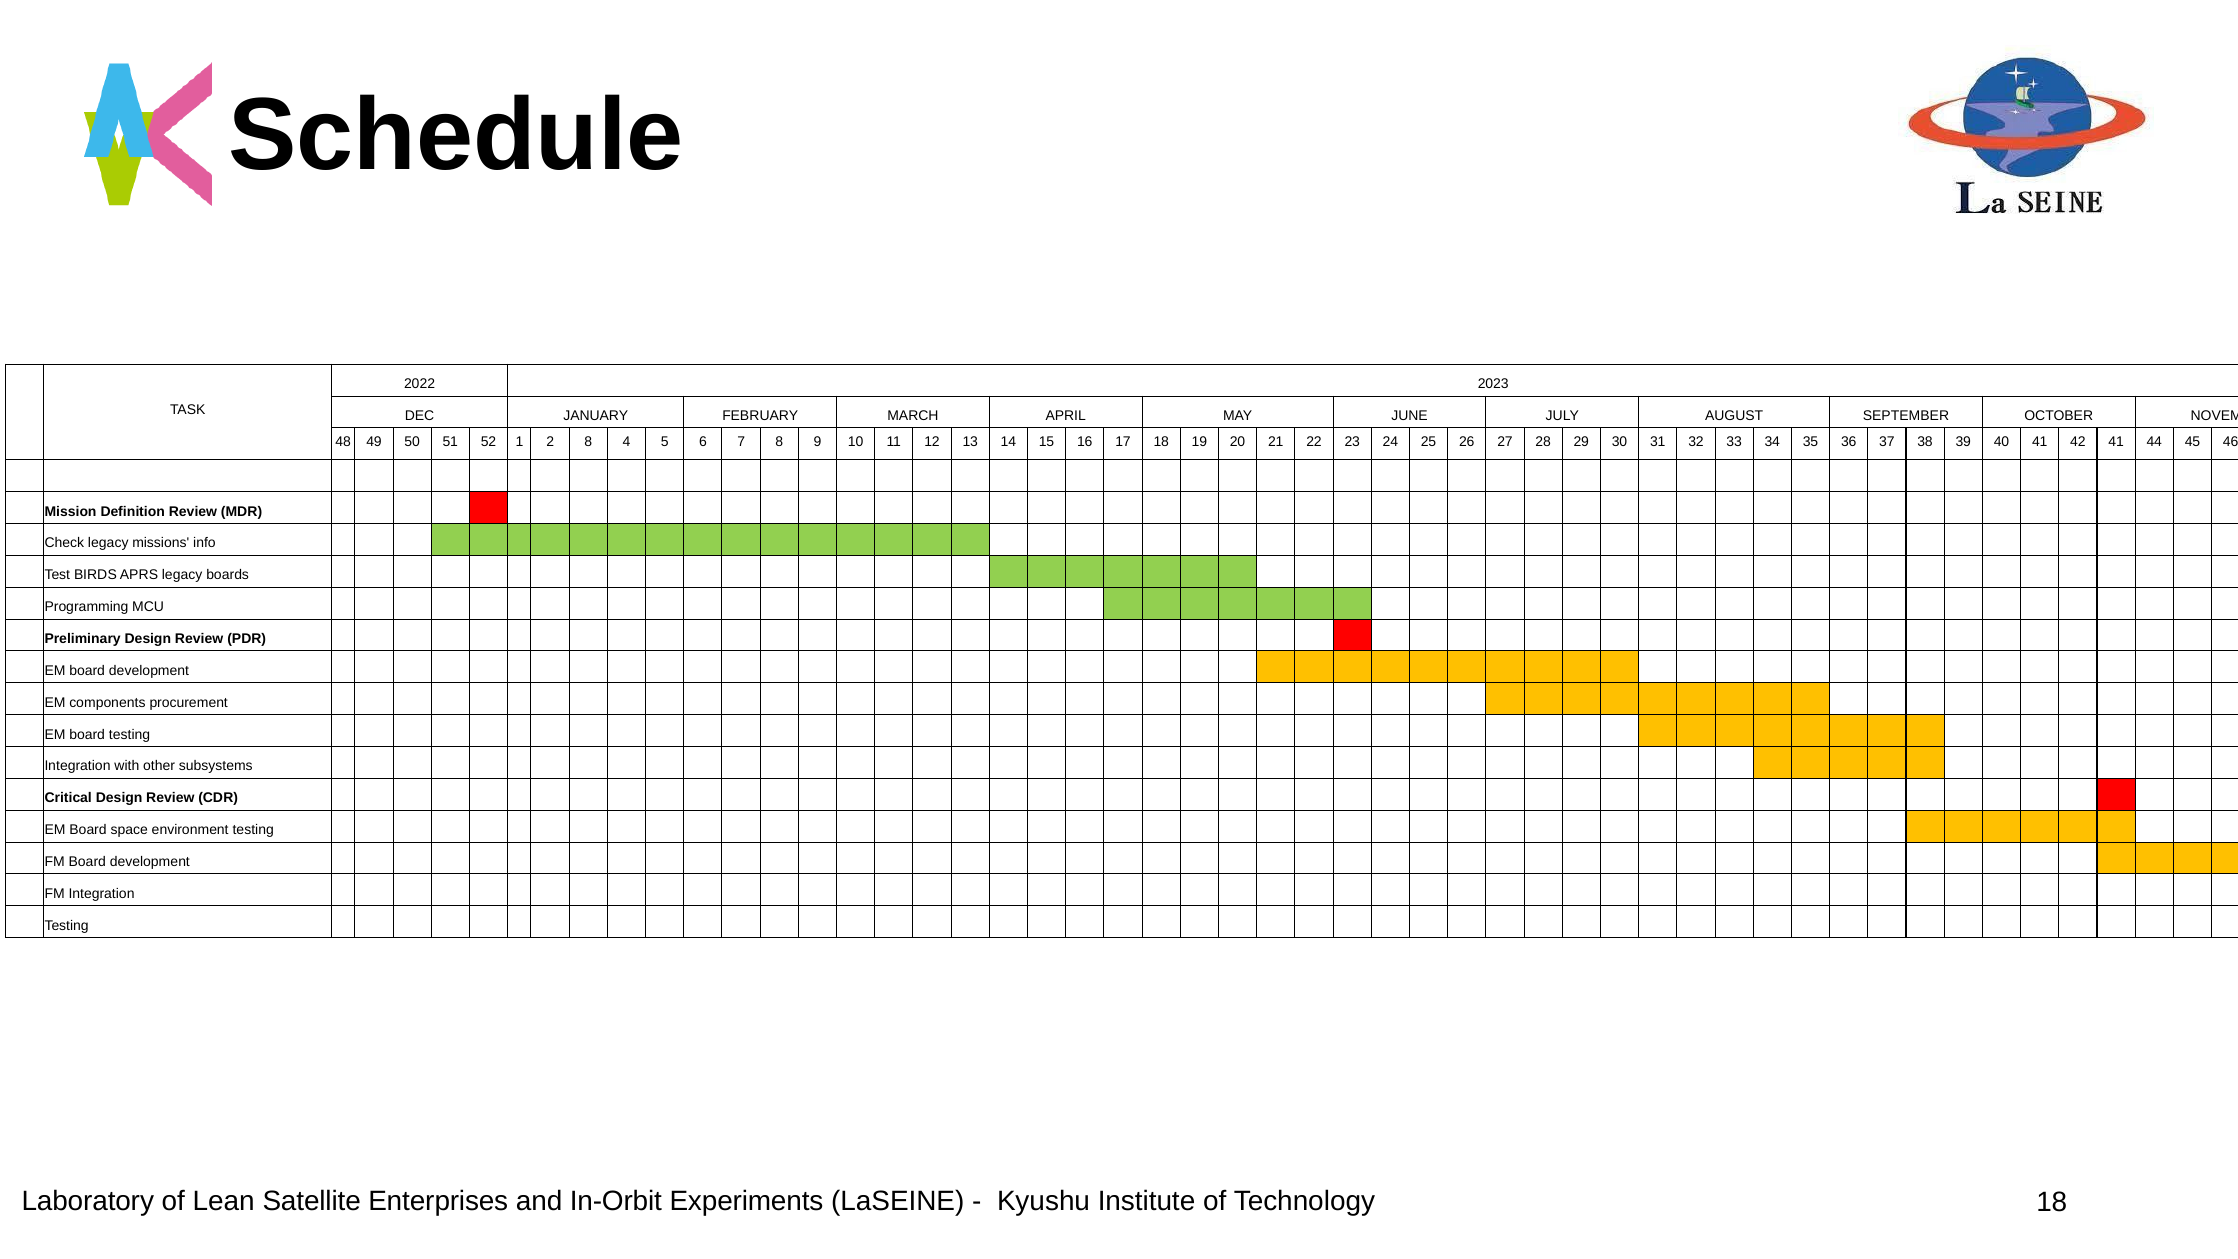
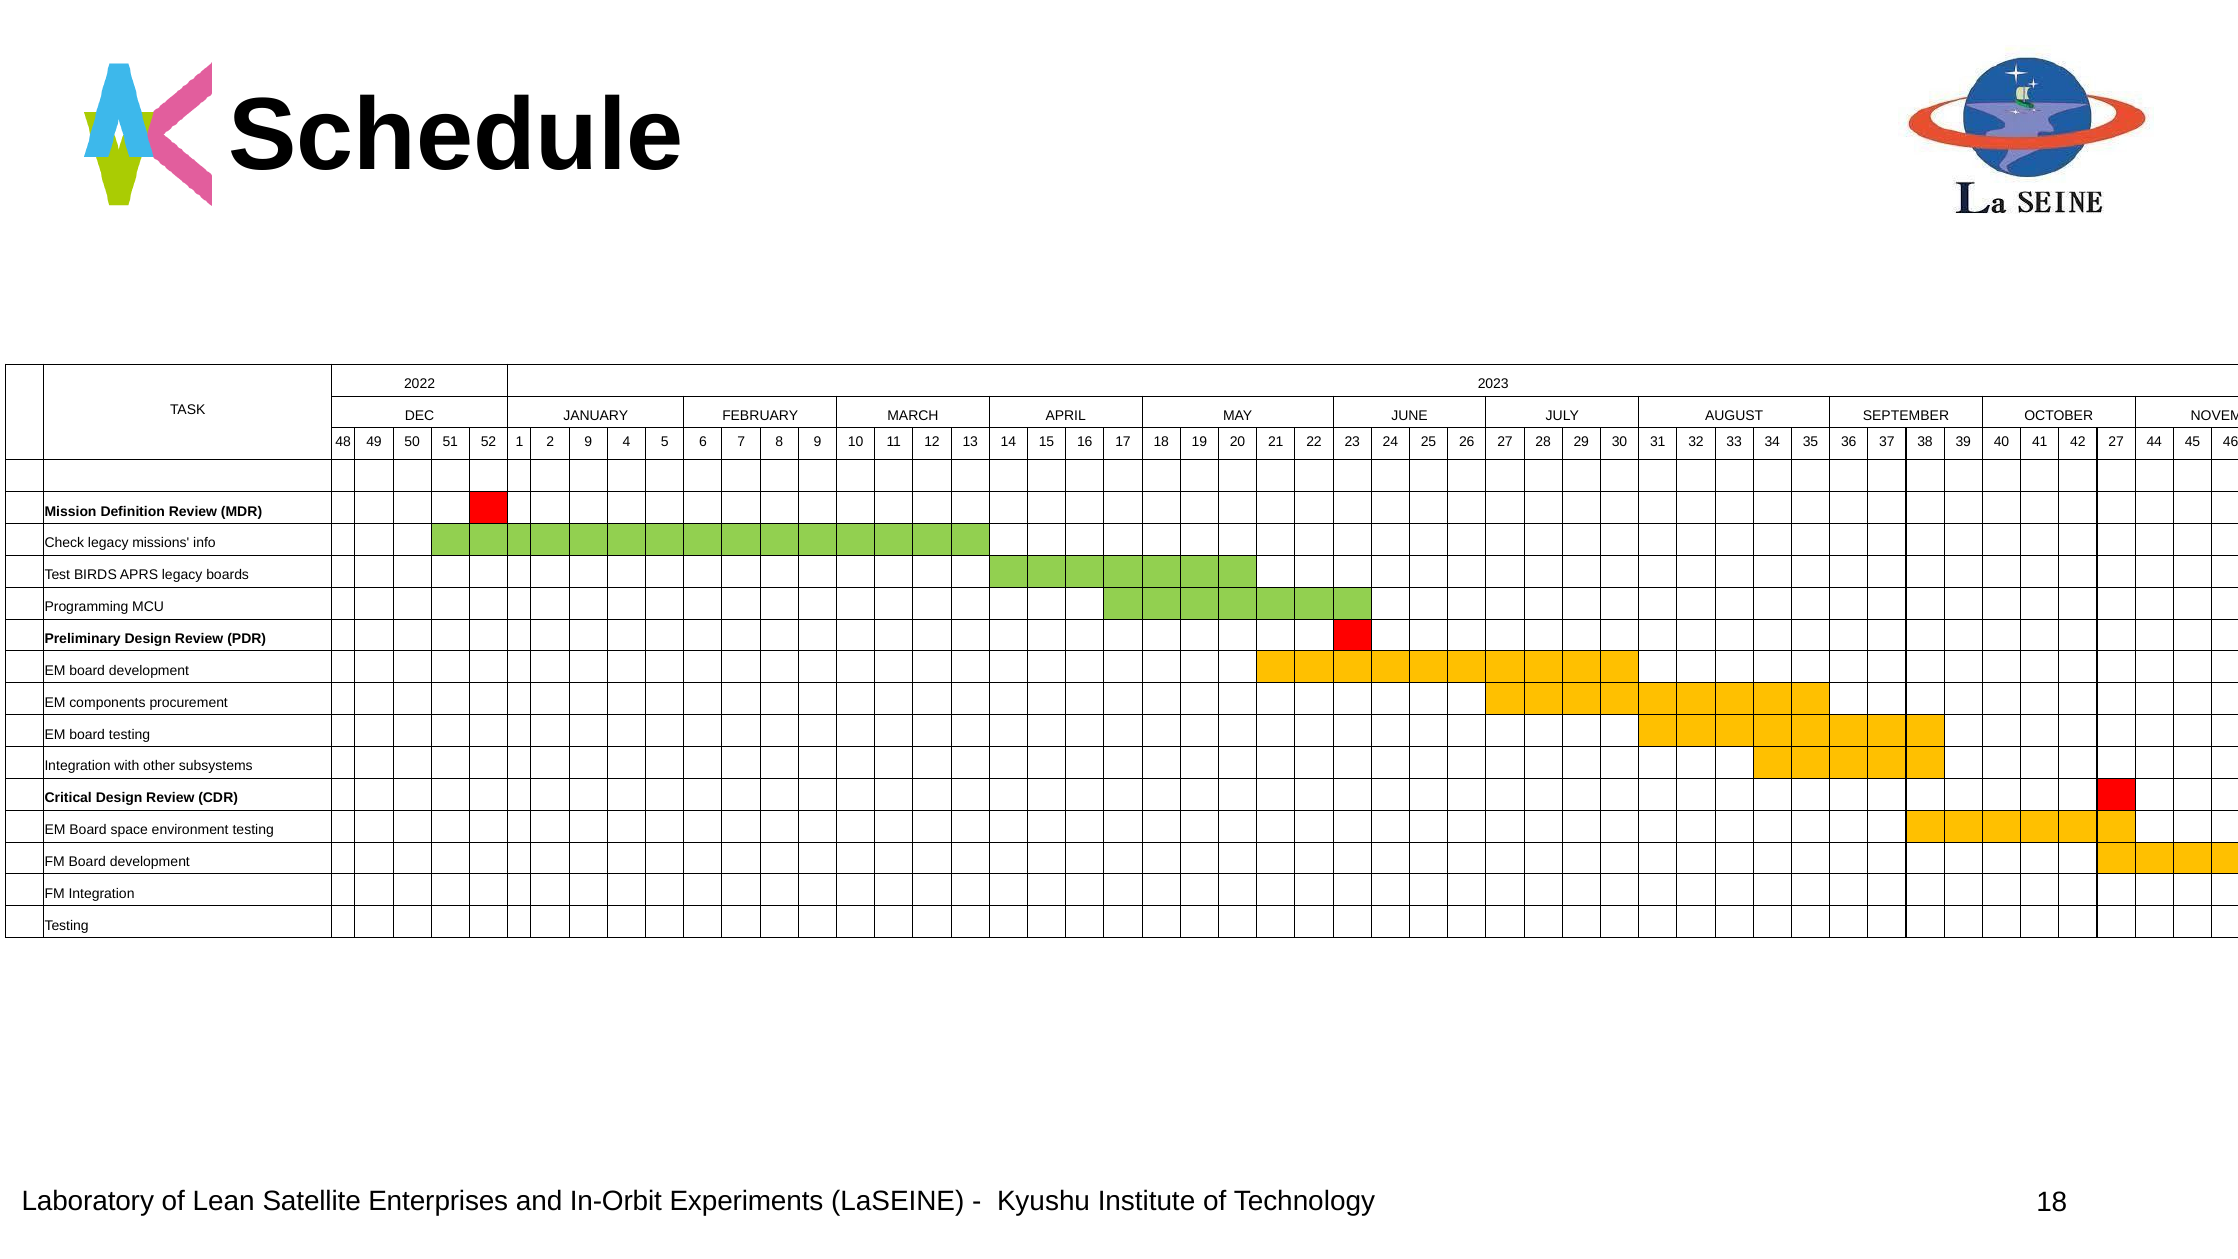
2 8: 8 -> 9 (588, 442)
42 41: 41 -> 27 (2116, 442)
